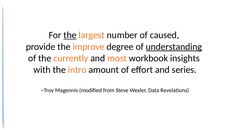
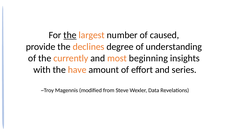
improve: improve -> declines (89, 46)
understanding underline: present -> none (174, 46)
workbook: workbook -> beginning (148, 58)
intro: intro -> have (77, 69)
